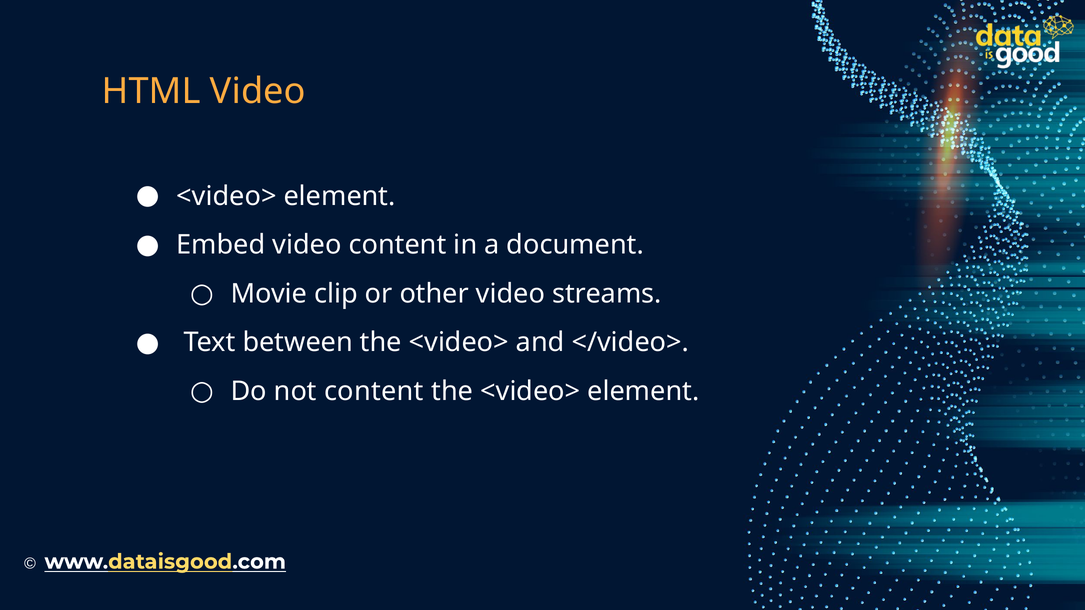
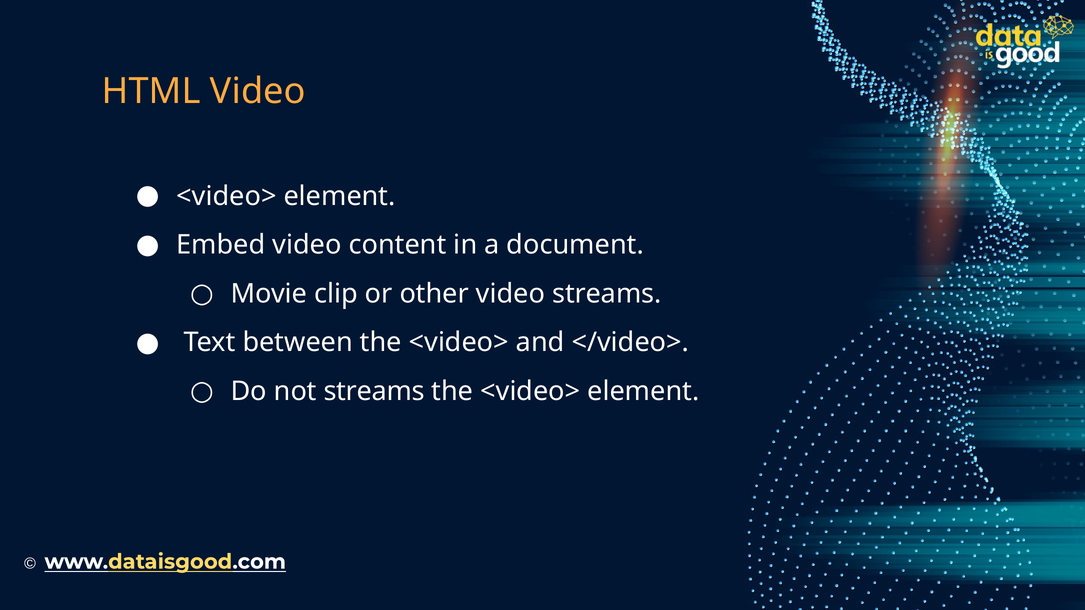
not content: content -> streams (374, 391)
